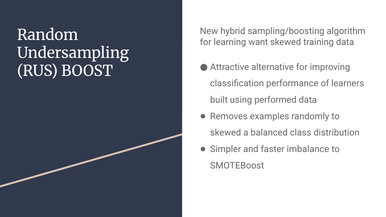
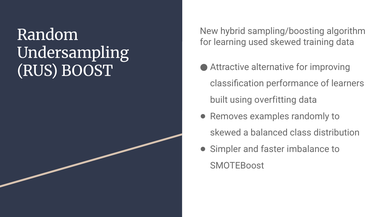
want: want -> used (258, 42)
performed: performed -> overfitting (275, 100)
